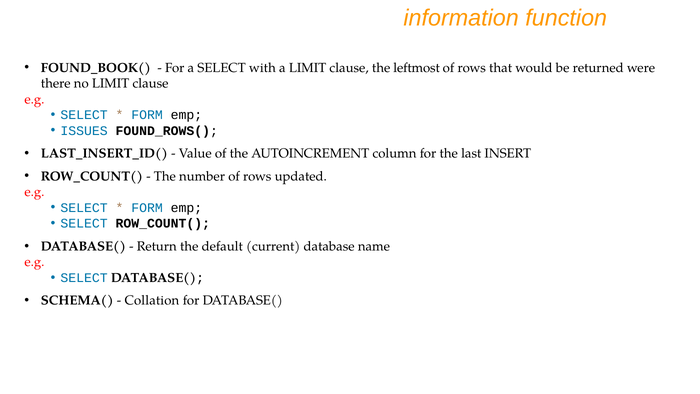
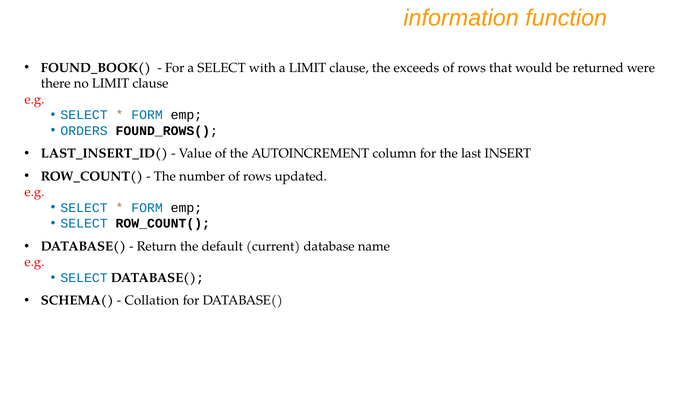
leftmost: leftmost -> exceeds (416, 68)
ISSUES: ISSUES -> ORDERS (84, 131)
